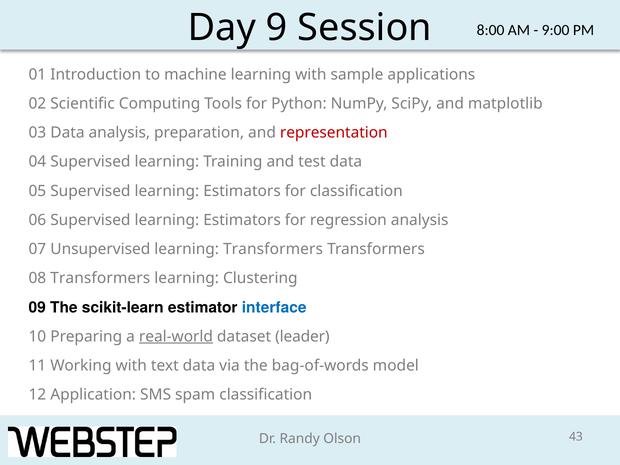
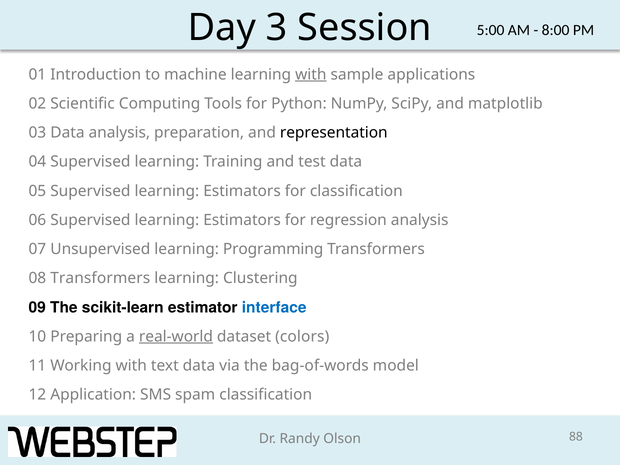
9: 9 -> 3 (277, 28)
8:00: 8:00 -> 5:00 (491, 30)
9:00: 9:00 -> 8:00 (556, 30)
with underline: none -> present (311, 74)
representation colour: red -> black (334, 133)
learning Transformers: Transformers -> Programming (273, 249)
leader: leader -> colors (302, 337)
43: 43 -> 88 (576, 437)
